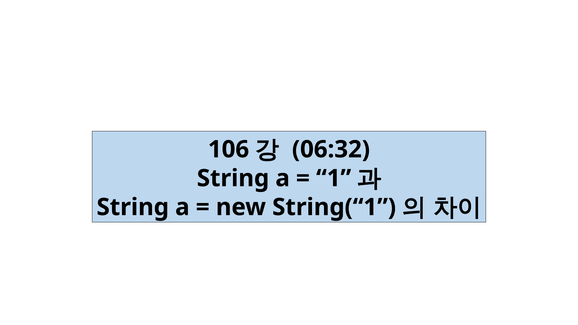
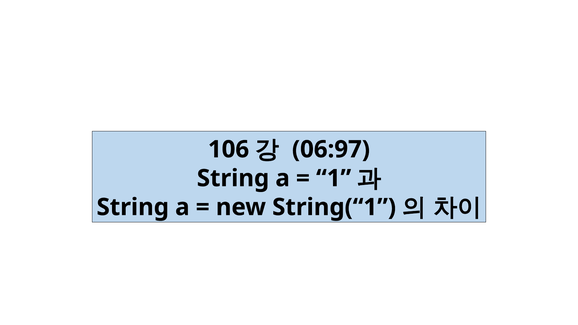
06:32: 06:32 -> 06:97 (331, 149)
